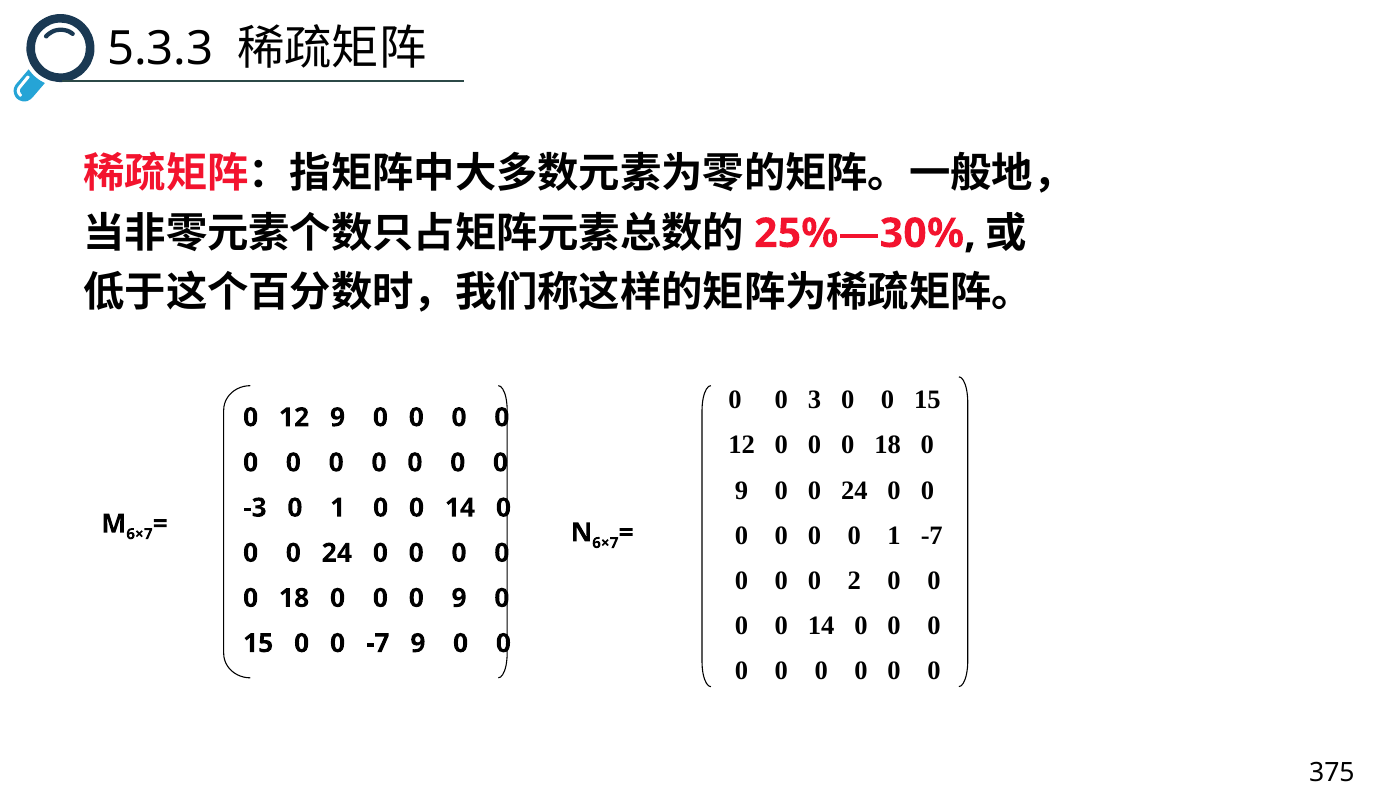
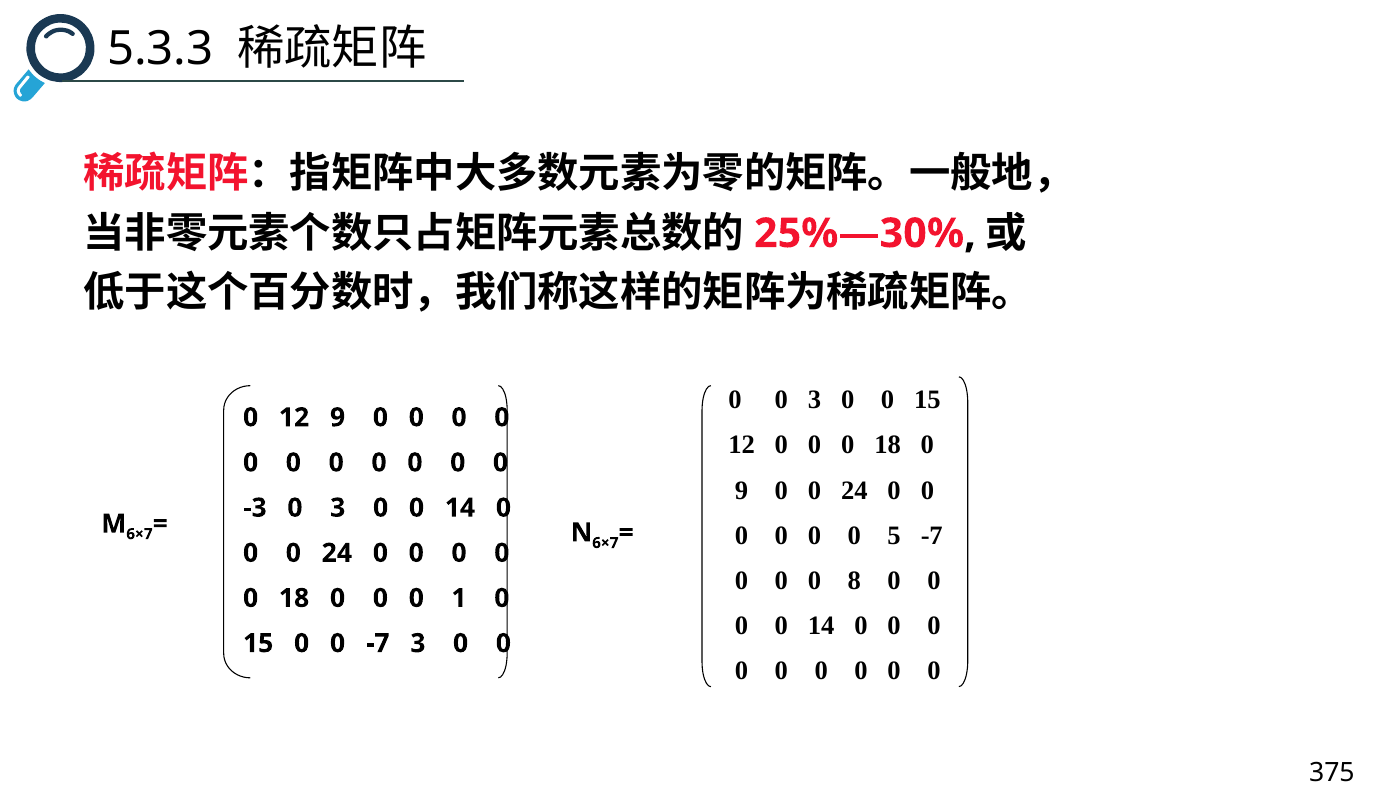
-3 0 1: 1 -> 3 (338, 508)
0 0 1: 1 -> 5 (894, 536)
2: 2 -> 8 (854, 581)
0 0 9: 9 -> 1 (459, 599)
-7 9: 9 -> 3 (418, 644)
